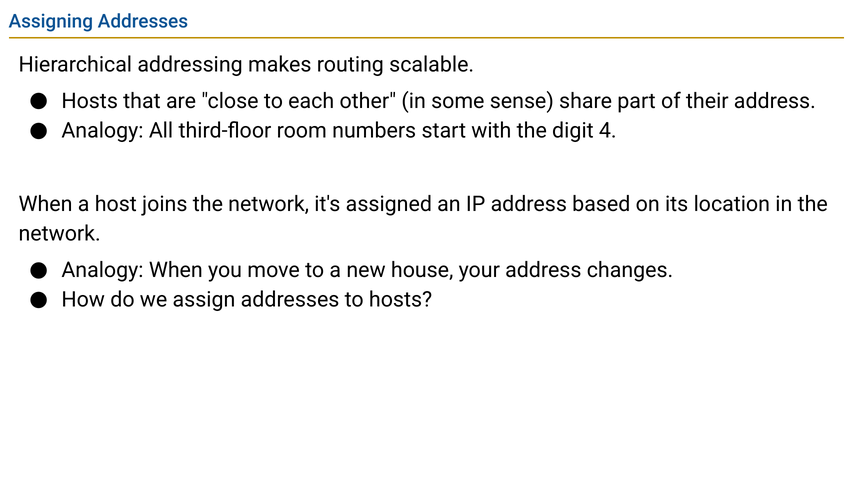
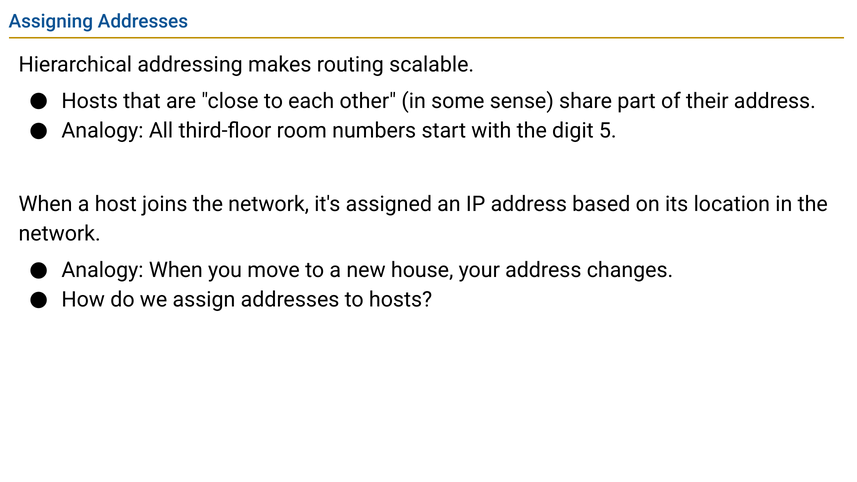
4: 4 -> 5 (608, 131)
